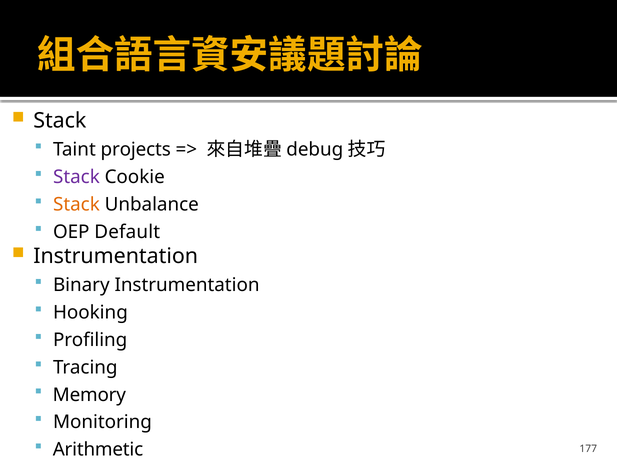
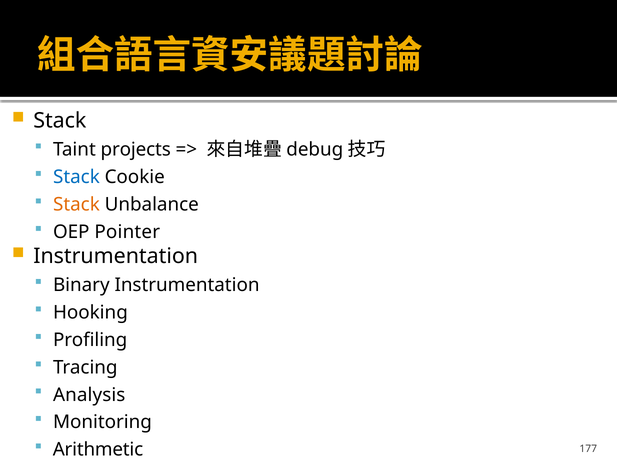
Stack colour: purple -> blue (76, 177)
Default: Default -> Pointer (127, 232)
Memory: Memory -> Analysis (89, 395)
